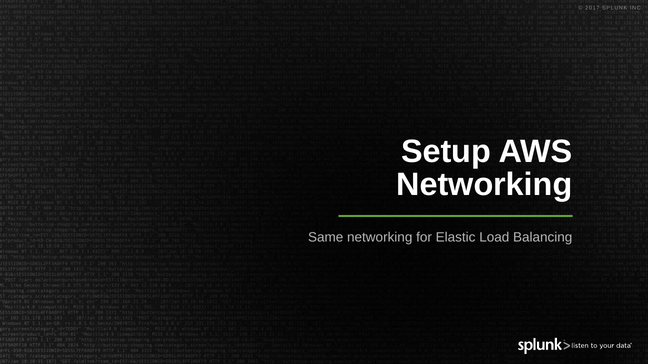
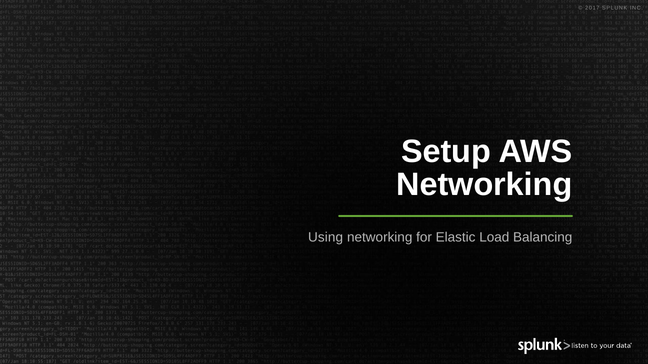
Same: Same -> Using (326, 238)
